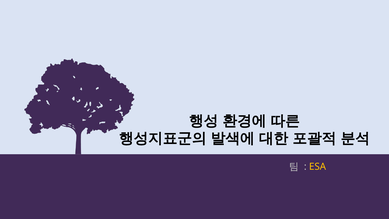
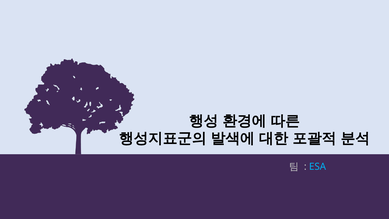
ESA colour: yellow -> light blue (318, 167)
